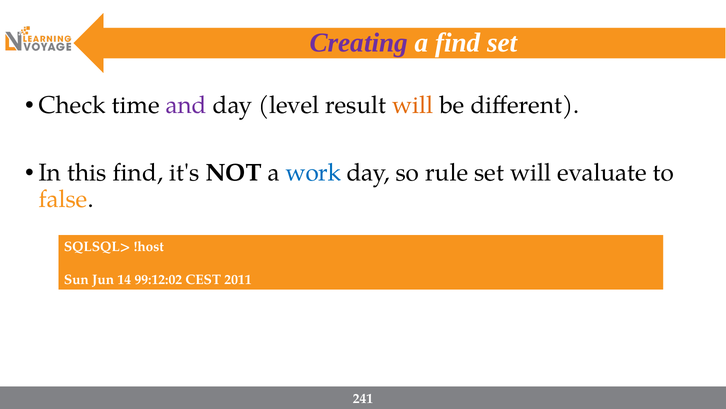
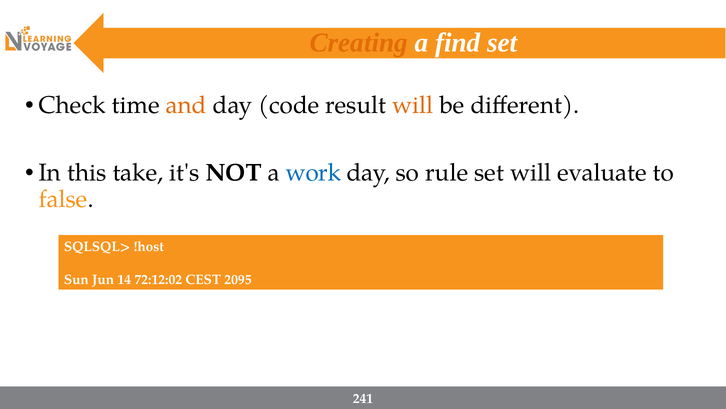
Creating colour: purple -> orange (359, 43)
and colour: purple -> orange (186, 105)
level: level -> code (289, 105)
this find: find -> take (138, 173)
99:12:02: 99:12:02 -> 72:12:02 (158, 279)
2011: 2011 -> 2095 (238, 279)
